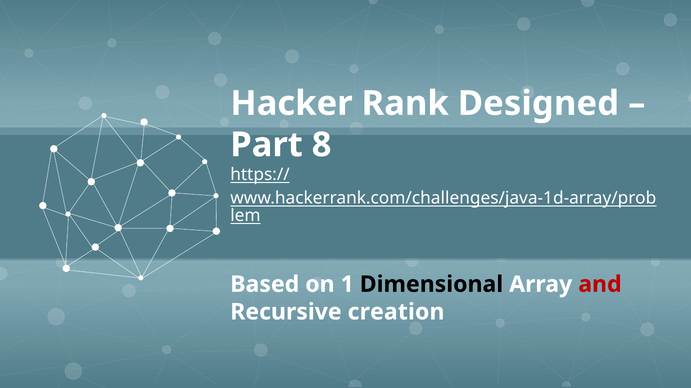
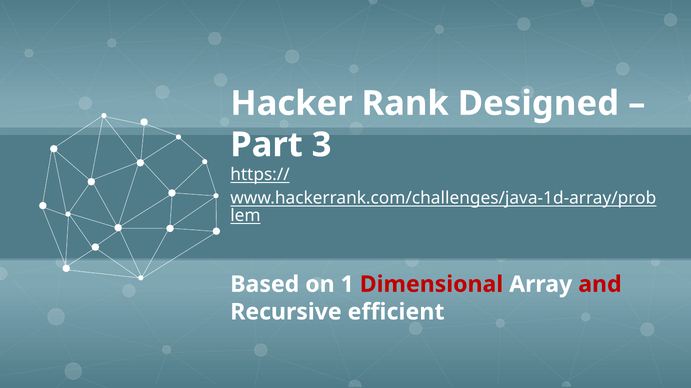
8: 8 -> 3 (322, 145)
Dimensional colour: black -> red (431, 285)
creation: creation -> efficient (396, 312)
